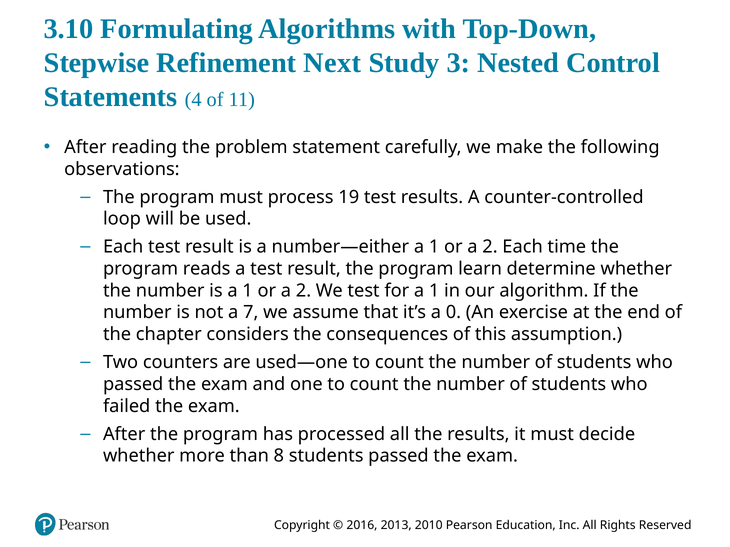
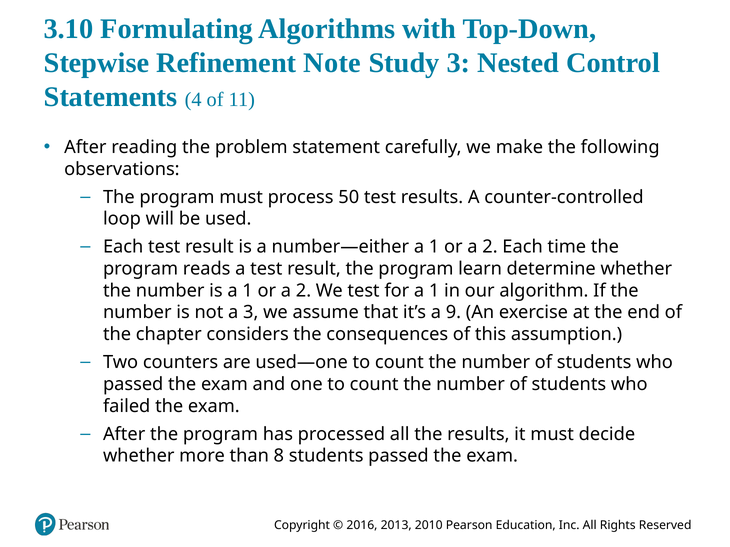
Next: Next -> Note (332, 63)
19: 19 -> 50 (349, 197)
a 7: 7 -> 3 (251, 313)
0: 0 -> 9 (453, 313)
